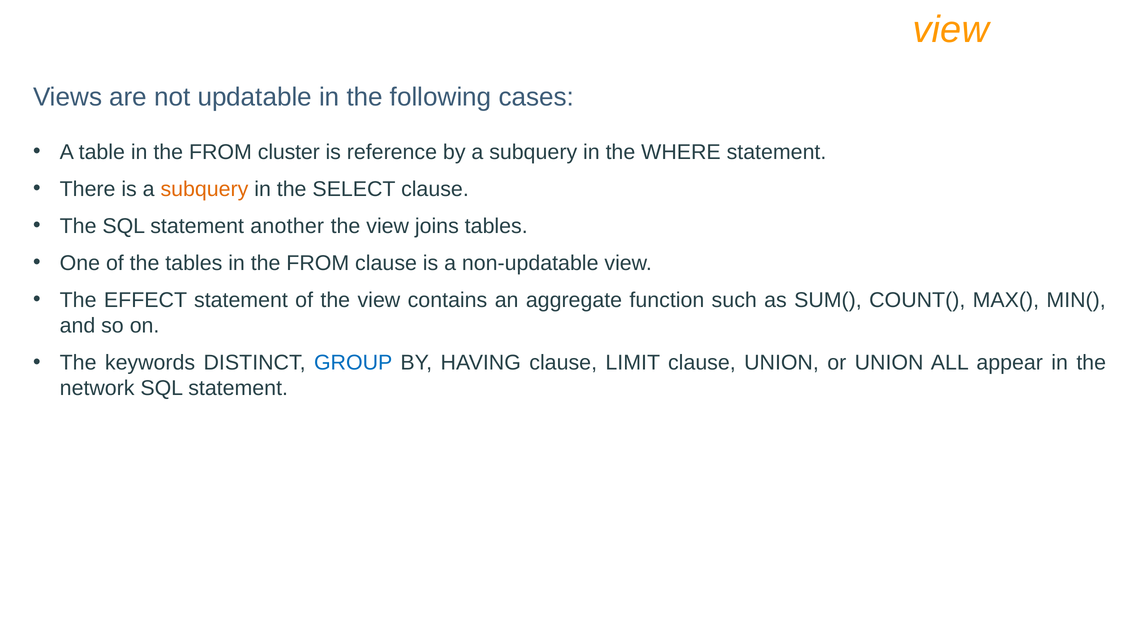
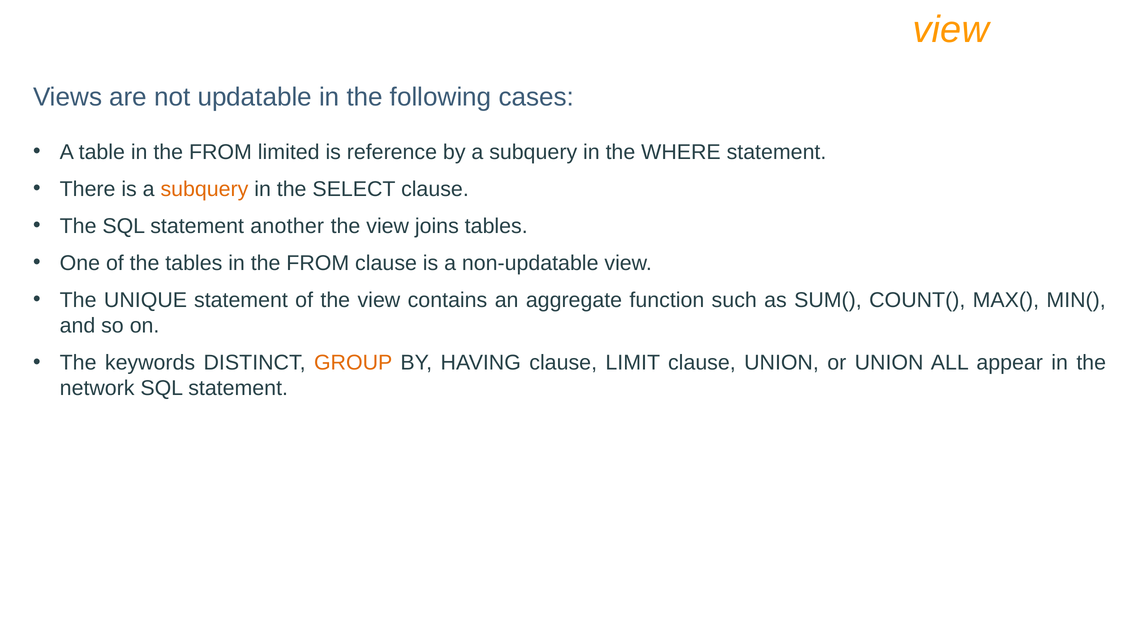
cluster: cluster -> limited (289, 152)
EFFECT: EFFECT -> UNIQUE (146, 300)
GROUP colour: blue -> orange (353, 363)
